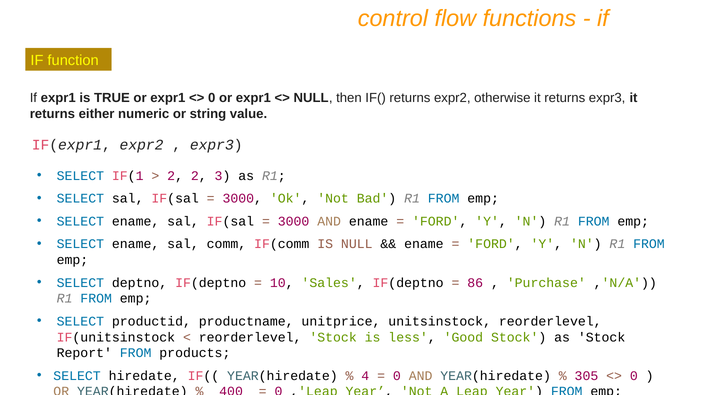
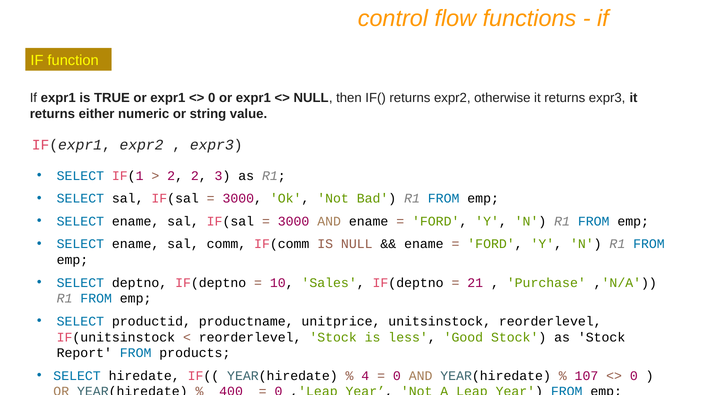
86: 86 -> 21 (475, 283)
305: 305 -> 107 (586, 376)
